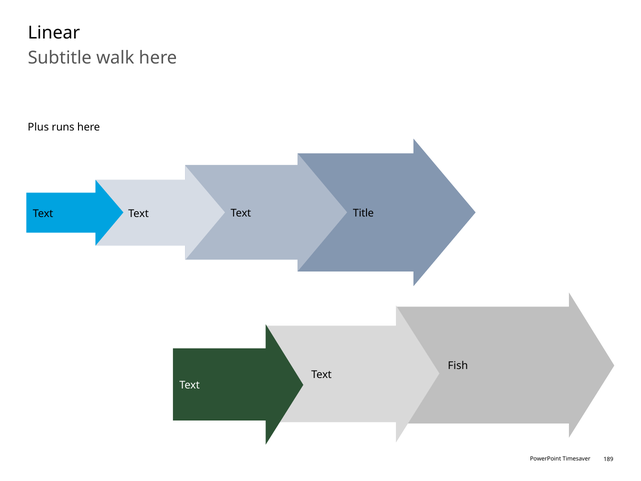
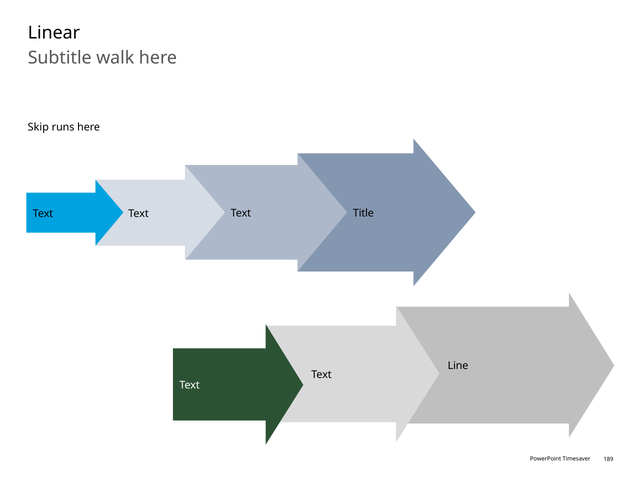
Plus: Plus -> Skip (38, 127)
Fish: Fish -> Line (458, 366)
